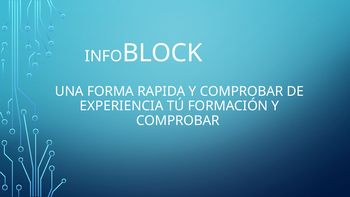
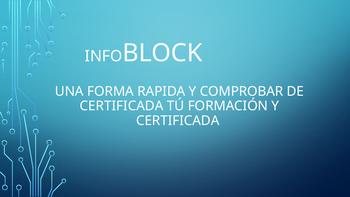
EXPERIENCIA: EXPERIENCIA -> CERTIFICADA (122, 106)
COMPROBAR: COMPROBAR -> CERTIFICADA (178, 120)
